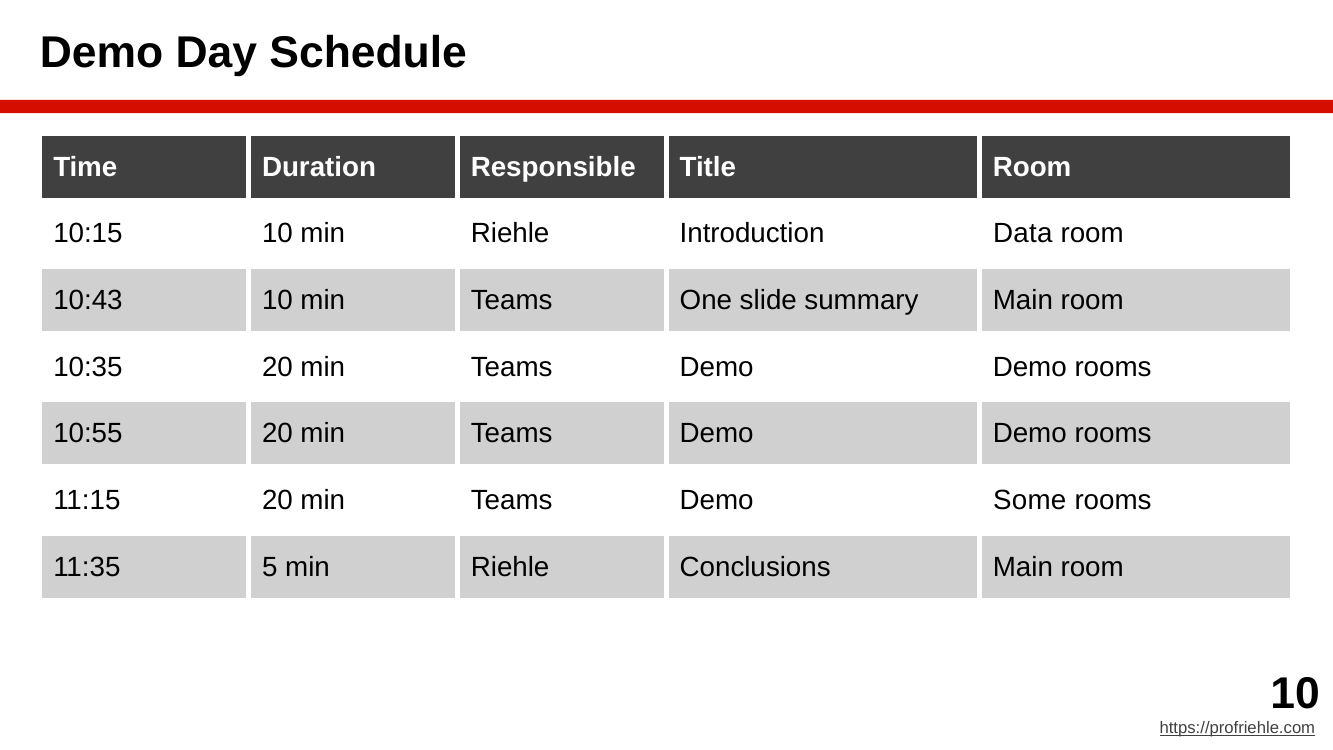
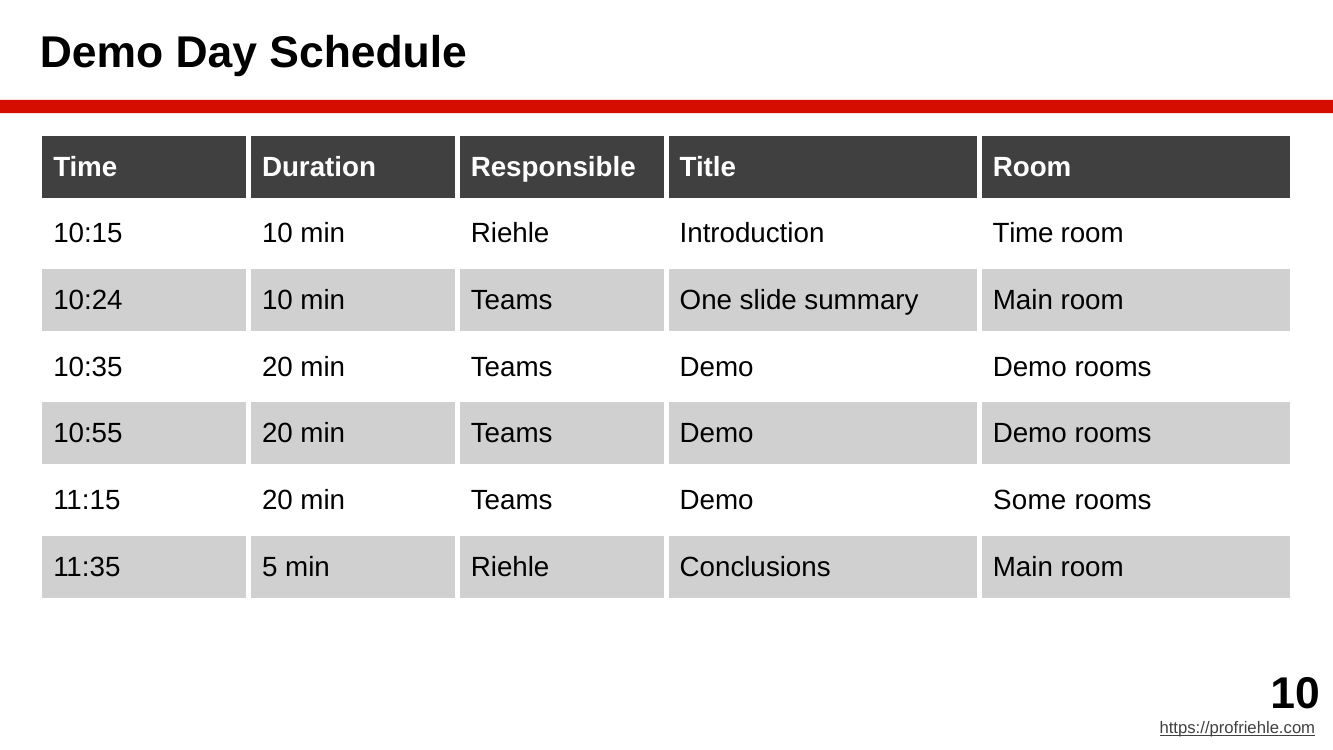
Introduction Data: Data -> Time (1023, 234)
10:43: 10:43 -> 10:24 (88, 300)
